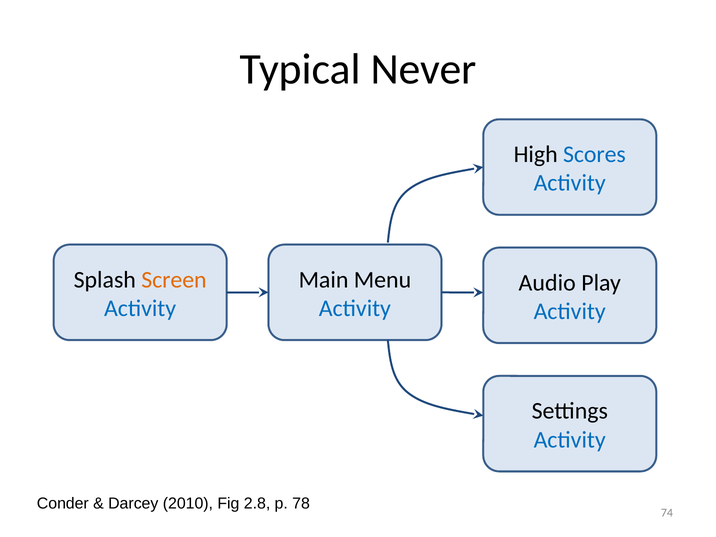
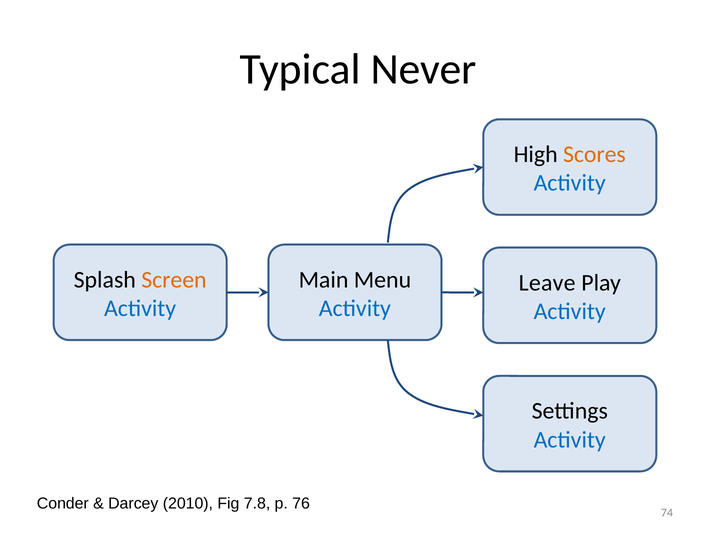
Scores colour: blue -> orange (594, 154)
Audio: Audio -> Leave (547, 283)
2.8: 2.8 -> 7.8 (257, 503)
78: 78 -> 76 (301, 503)
